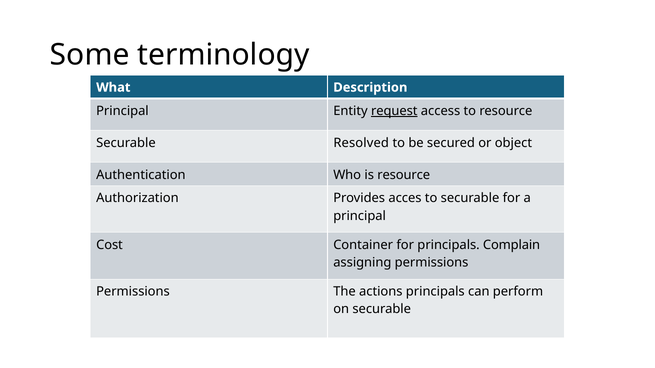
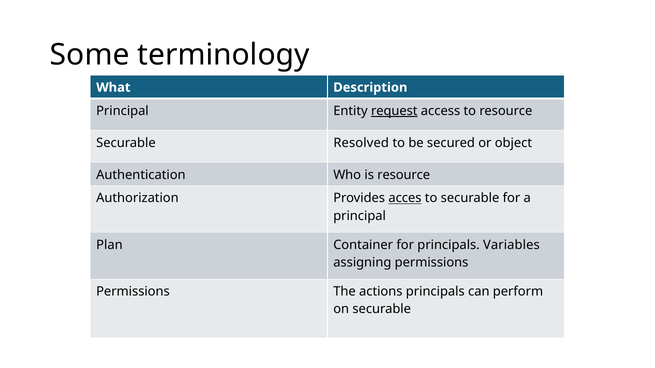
acces underline: none -> present (405, 198)
Cost: Cost -> Plan (109, 245)
Complain: Complain -> Variables (511, 245)
